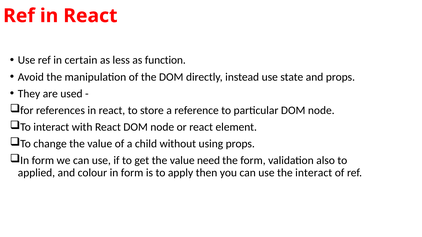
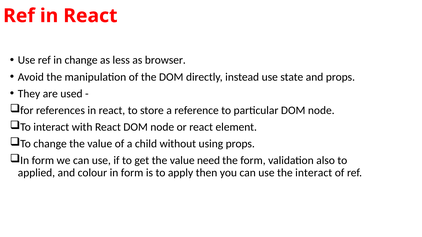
in certain: certain -> change (81, 60)
function: function -> browser (165, 60)
